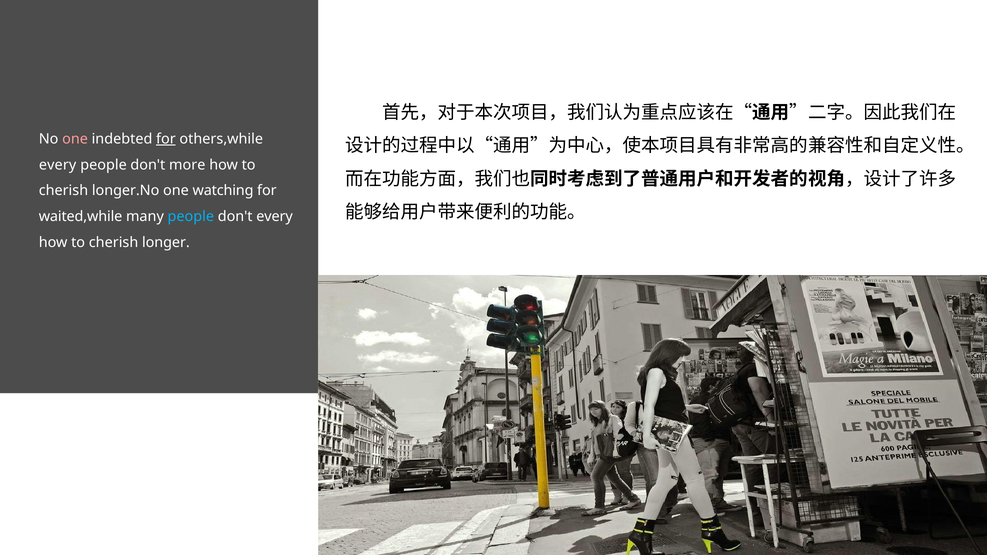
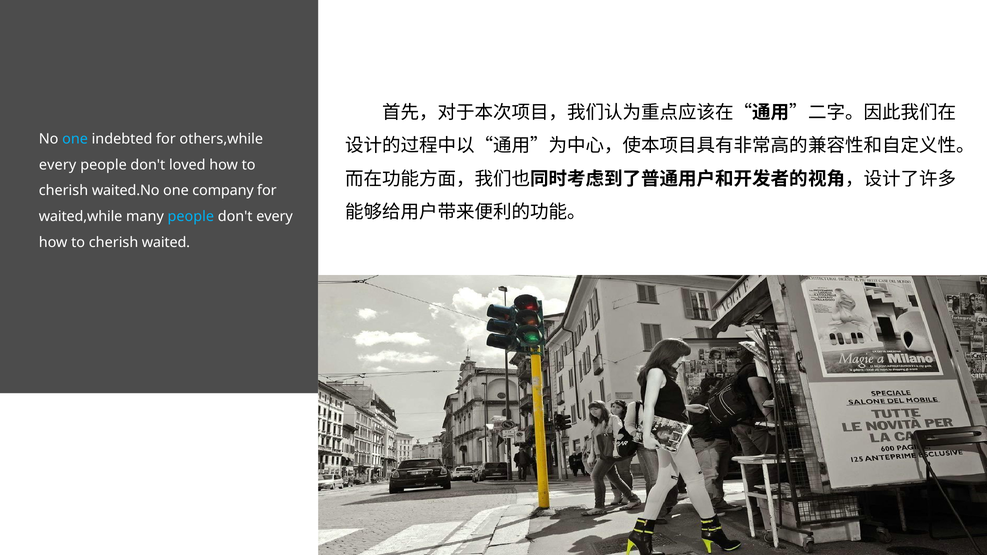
one colour: pink -> light blue (75, 139)
for underline: present -> none (166, 139)
more: more -> loved (187, 165)
longer.No: longer.No -> waited.No (126, 191)
watching: watching -> company (223, 191)
longer: longer -> waited (166, 243)
